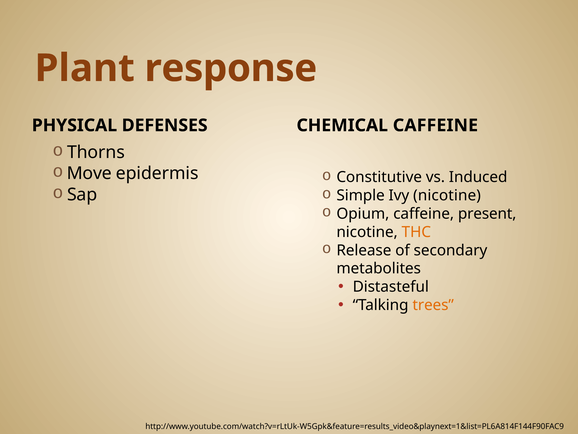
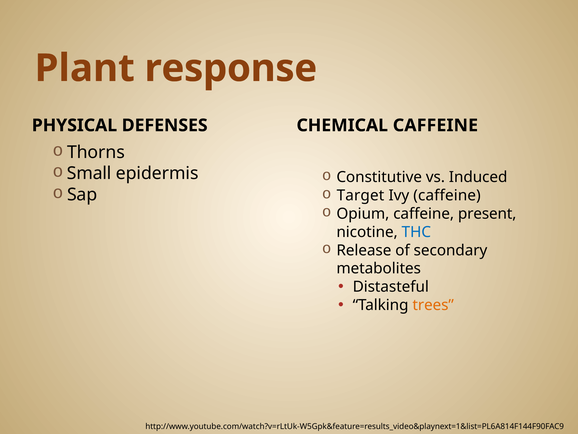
Move: Move -> Small (89, 173)
Simple: Simple -> Target (360, 195)
Ivy nicotine: nicotine -> caffeine (447, 195)
THC colour: orange -> blue (416, 232)
